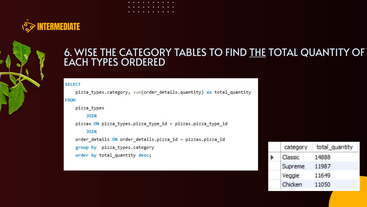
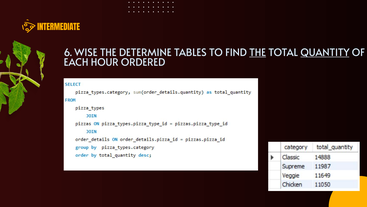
CATEGORY: CATEGORY -> DETERMINE (145, 53)
QUANTITY underline: none -> present (325, 53)
TYPES: TYPES -> HOUR (105, 62)
